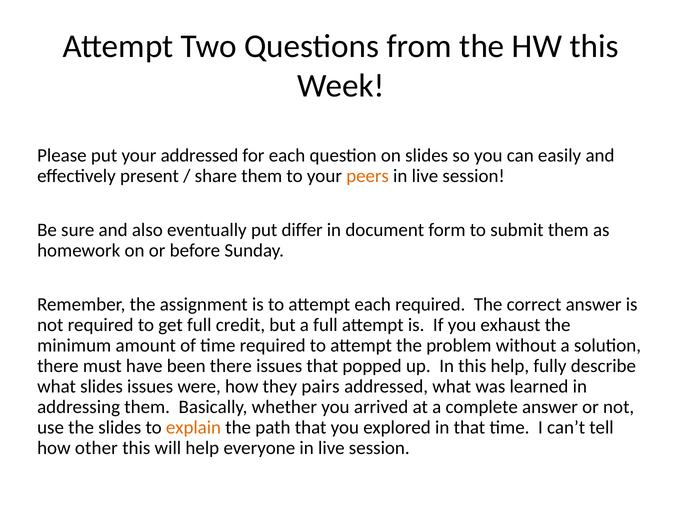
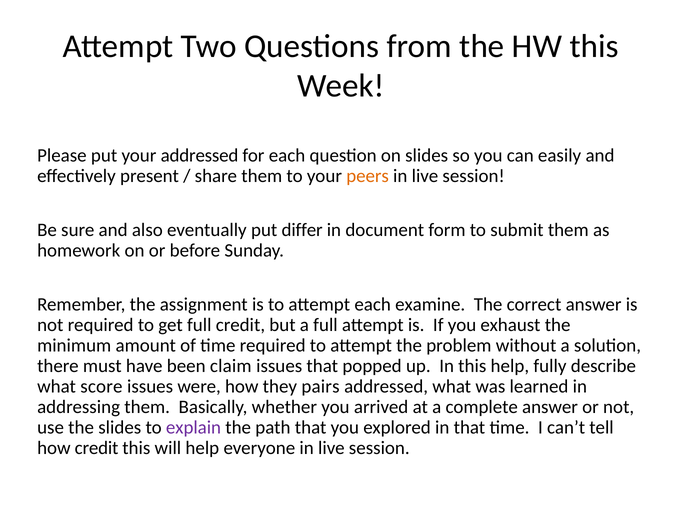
each required: required -> examine (430, 304)
been there: there -> claim (231, 366)
what slides: slides -> score (101, 386)
explain colour: orange -> purple (193, 427)
how other: other -> credit (97, 448)
